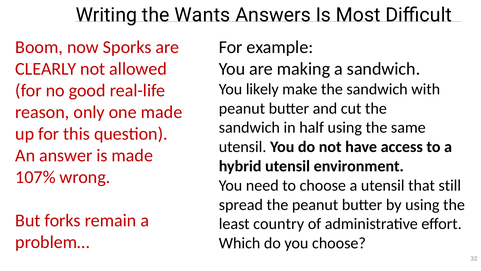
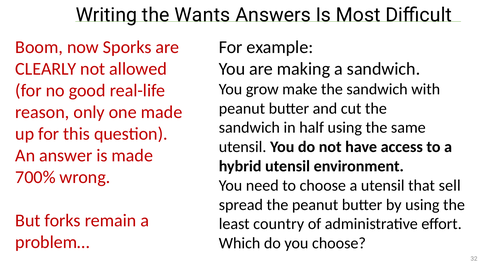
likely: likely -> grow (262, 89)
107%: 107% -> 700% (35, 177)
still: still -> sell (450, 185)
